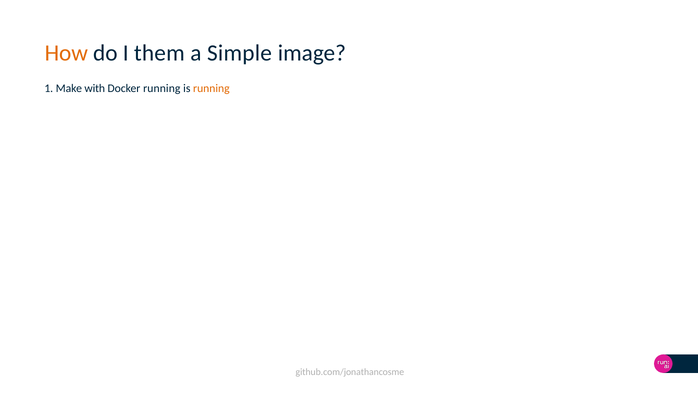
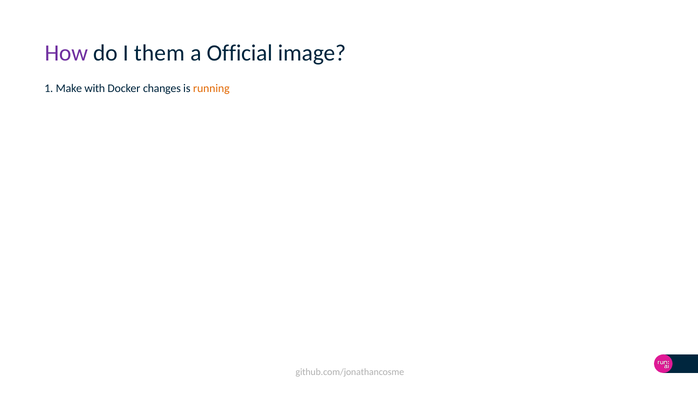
How colour: orange -> purple (66, 53)
Simple: Simple -> Official (240, 53)
Docker running: running -> changes (162, 88)
